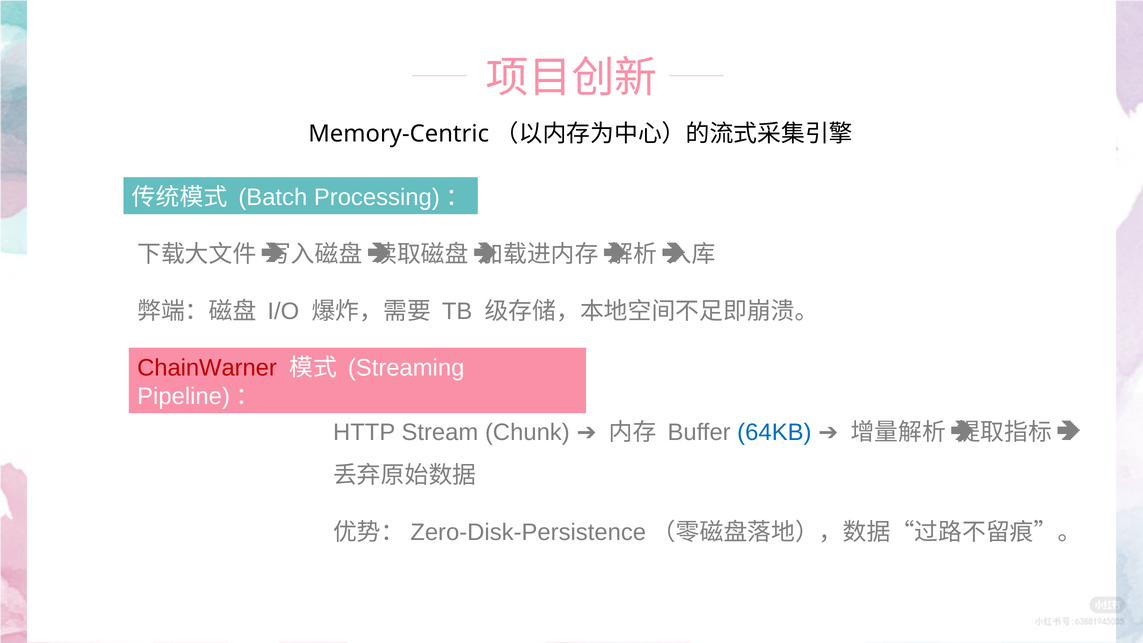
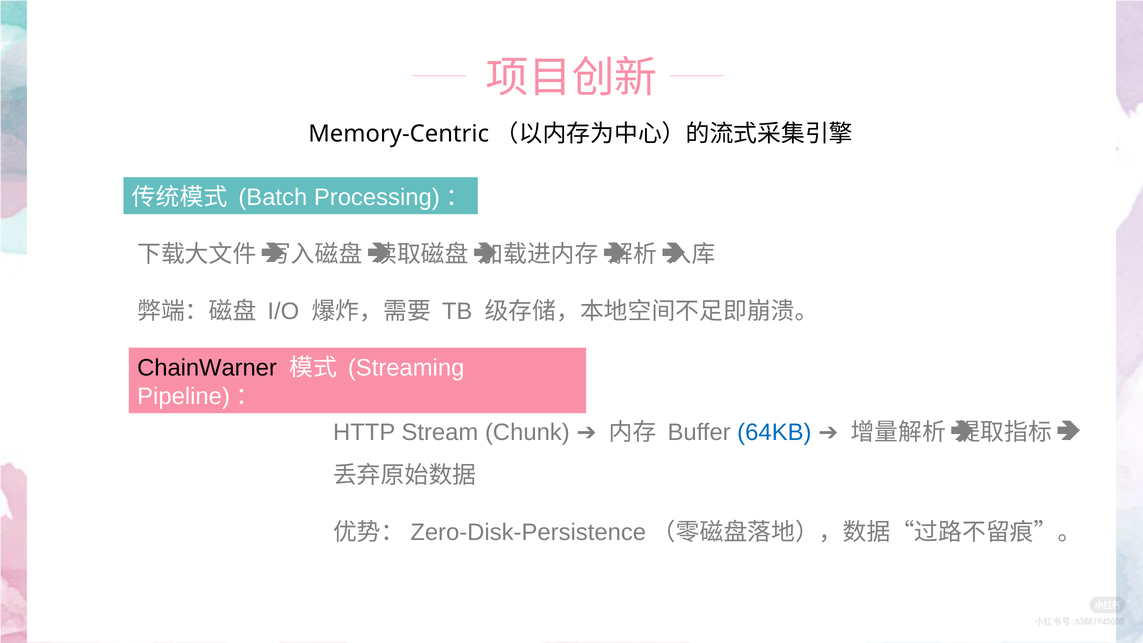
ChainWarner colour: red -> black (207, 368)
